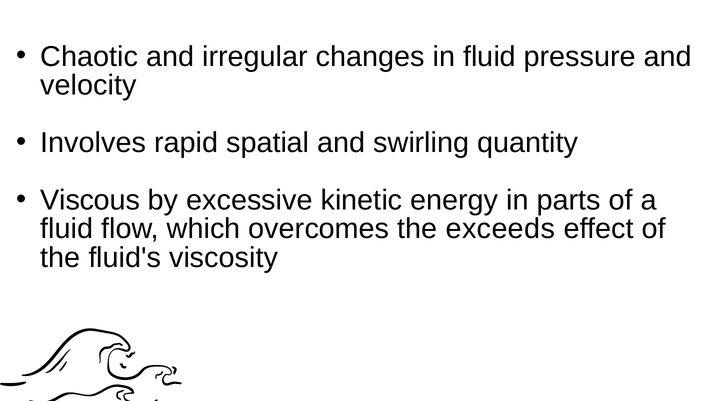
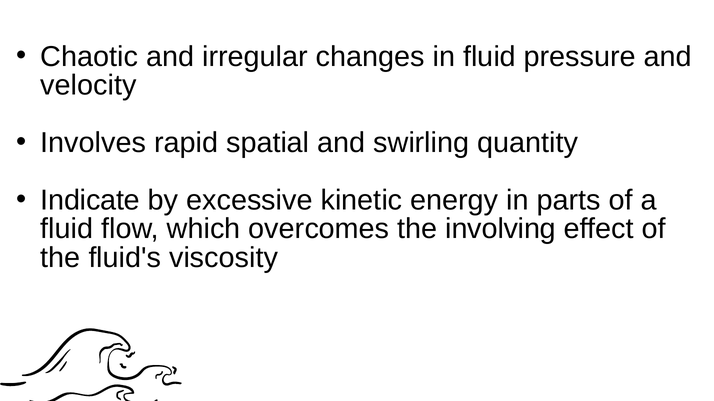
Viscous: Viscous -> Indicate (90, 200)
exceeds: exceeds -> involving (501, 229)
